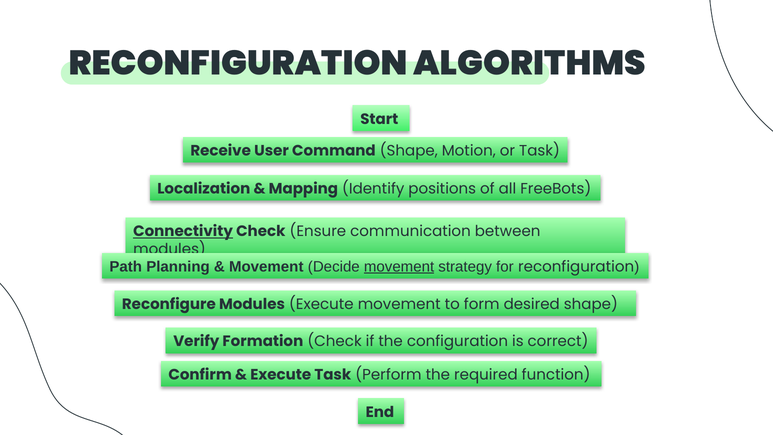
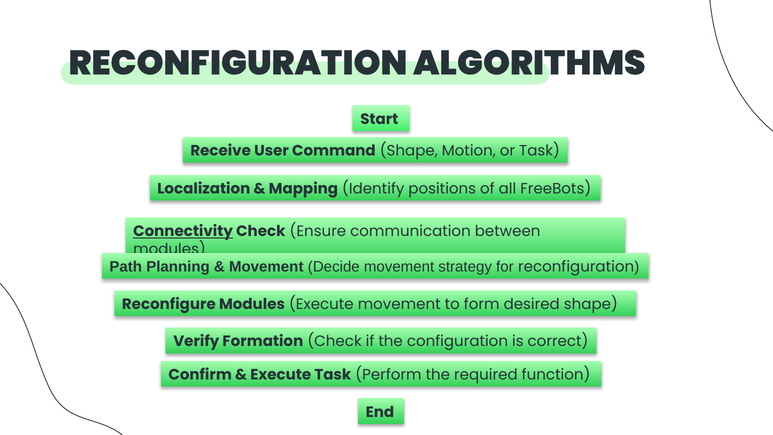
movement underline: present -> none (399, 267)
